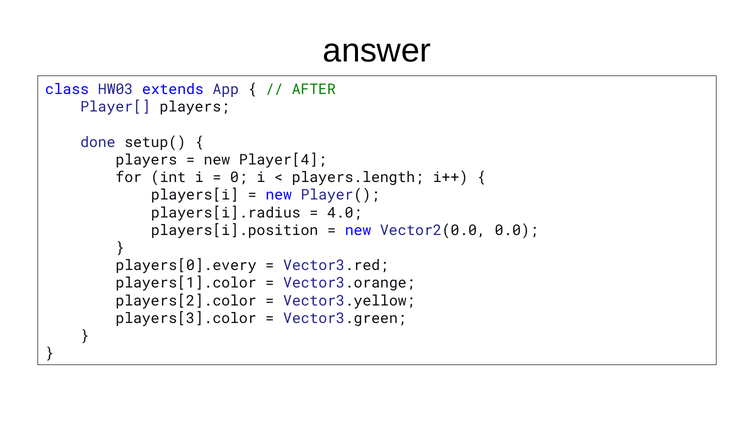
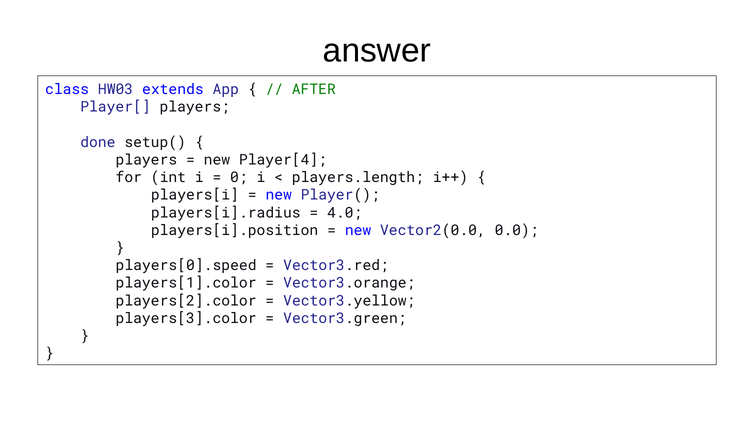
players[0].every: players[0].every -> players[0].speed (186, 266)
